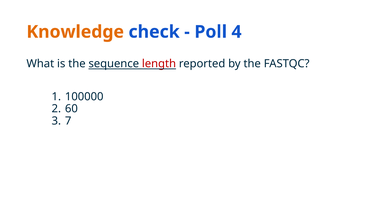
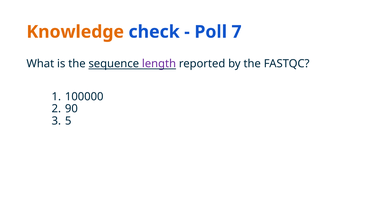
4: 4 -> 7 (237, 32)
length colour: red -> purple (159, 64)
60: 60 -> 90 (71, 109)
7: 7 -> 5 (68, 121)
